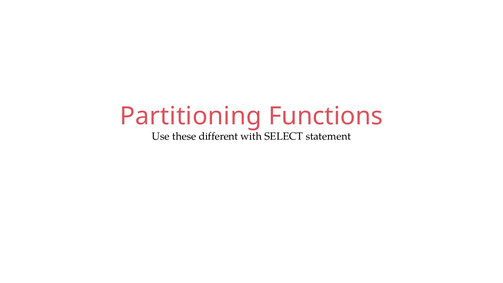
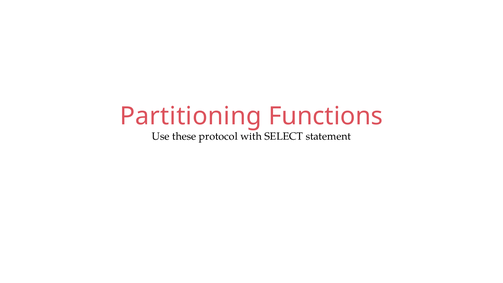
different: different -> protocol (218, 137)
